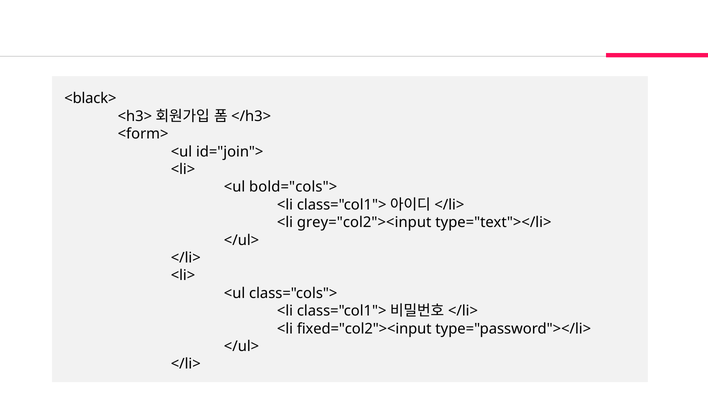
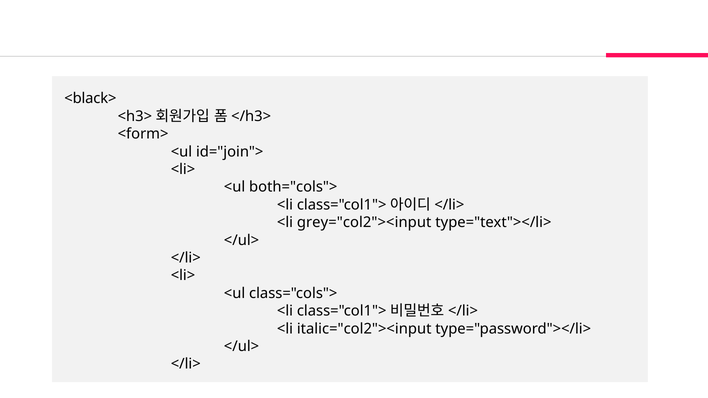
bold="cols">: bold="cols"> -> both="cols"> (293, 187)
fixed="col2"><input: fixed="col2"><input -> italic="col2"><input (364, 329)
